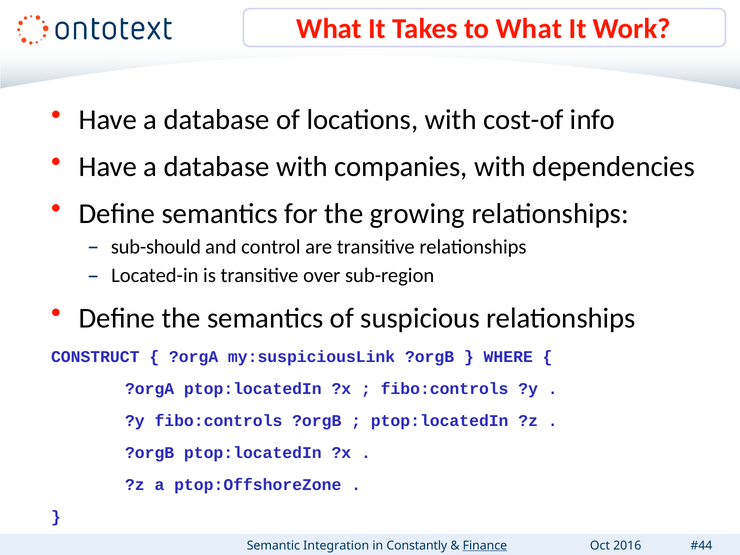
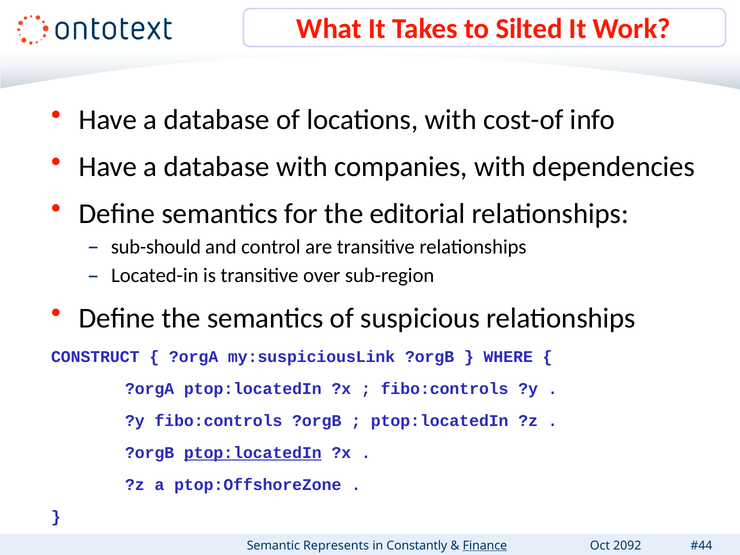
to What: What -> Silted (529, 29)
growing: growing -> editorial (418, 214)
ptop:locatedIn underline: none -> present (253, 453)
Integration: Integration -> Represents (336, 545)
2016: 2016 -> 2092 (627, 546)
